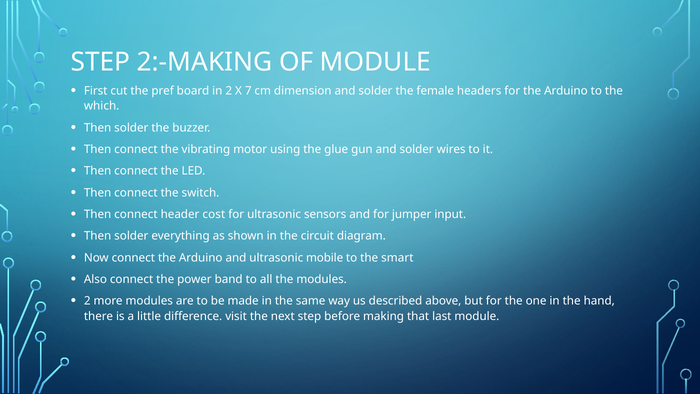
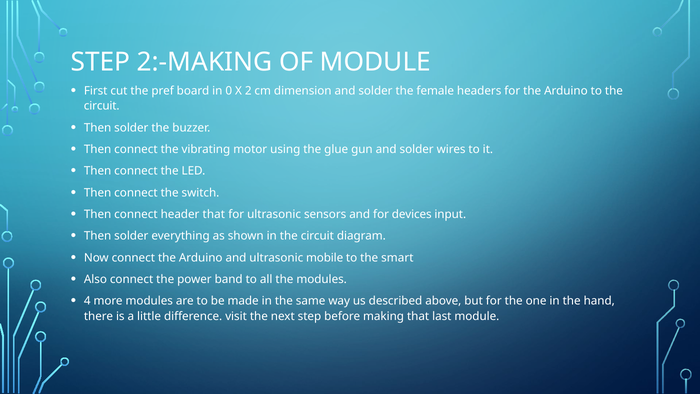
in 2: 2 -> 0 (229, 91)
7: 7 -> 2 (248, 91)
which: which -> circuit (102, 106)
header cost: cost -> that (214, 214)
jumper: jumper -> devices (412, 214)
2: 2 -> 4 (87, 301)
